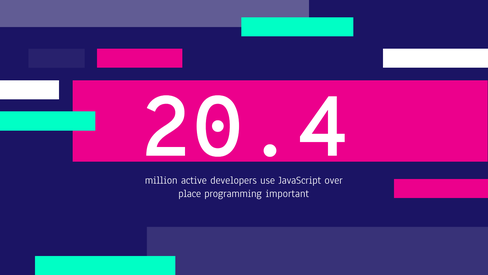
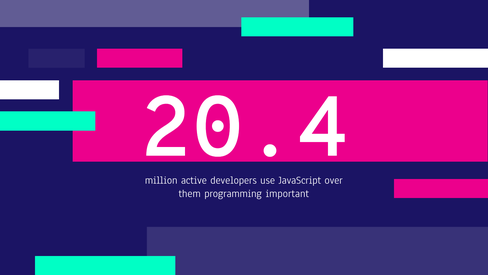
place: place -> them (190, 193)
